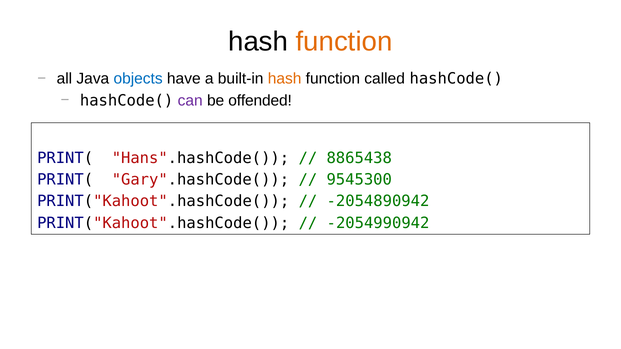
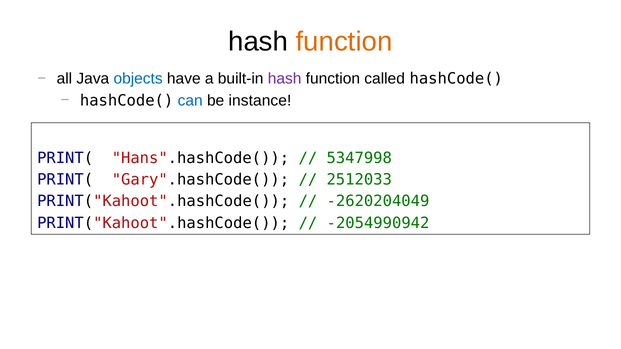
hash colour: orange -> purple (285, 79)
can colour: purple -> blue (190, 101)
offended: offended -> instance (260, 101)
8865438: 8865438 -> 5347998 (359, 158)
9545300: 9545300 -> 2512033 (359, 180)
-2054890942: -2054890942 -> -2620204049 (378, 202)
